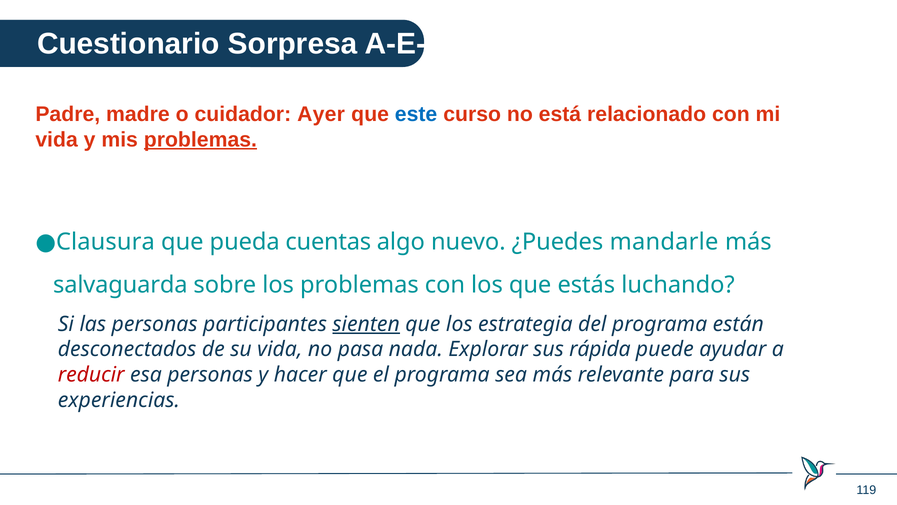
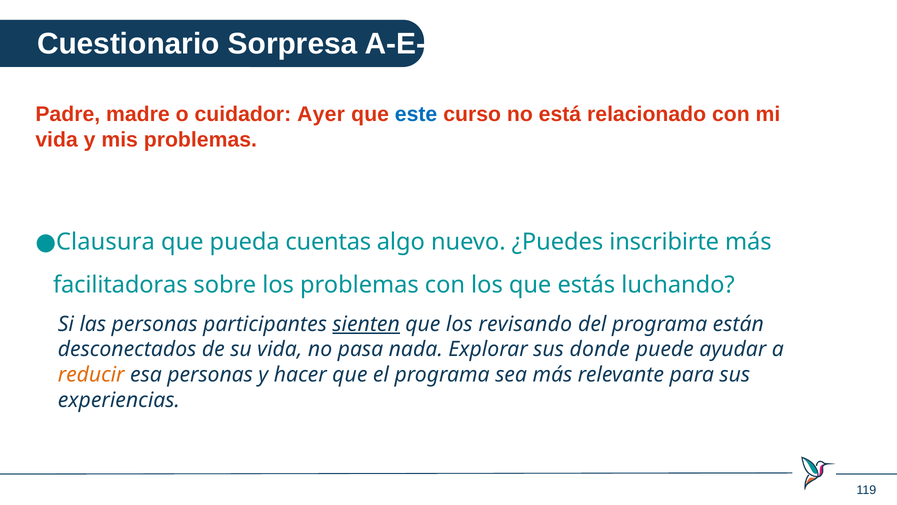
problemas underline: present -> none (200, 139)
mandarle: mandarle -> inscribirte (664, 242)
salvaguarda: salvaguarda -> facilitadoras (120, 285)
estrategia: estrategia -> revisando (525, 324)
rápida: rápida -> donde (600, 349)
reducir colour: red -> orange (91, 375)
